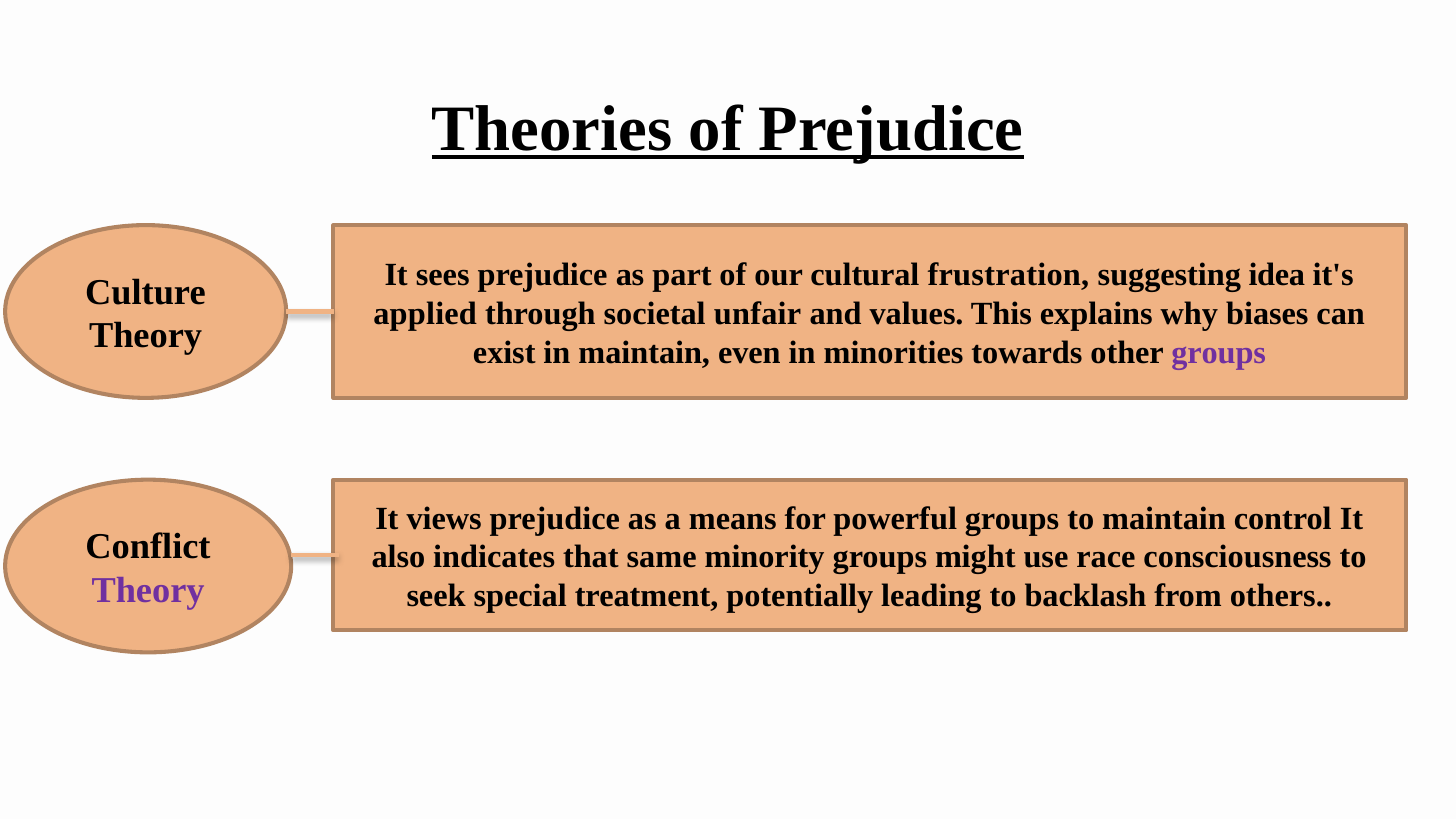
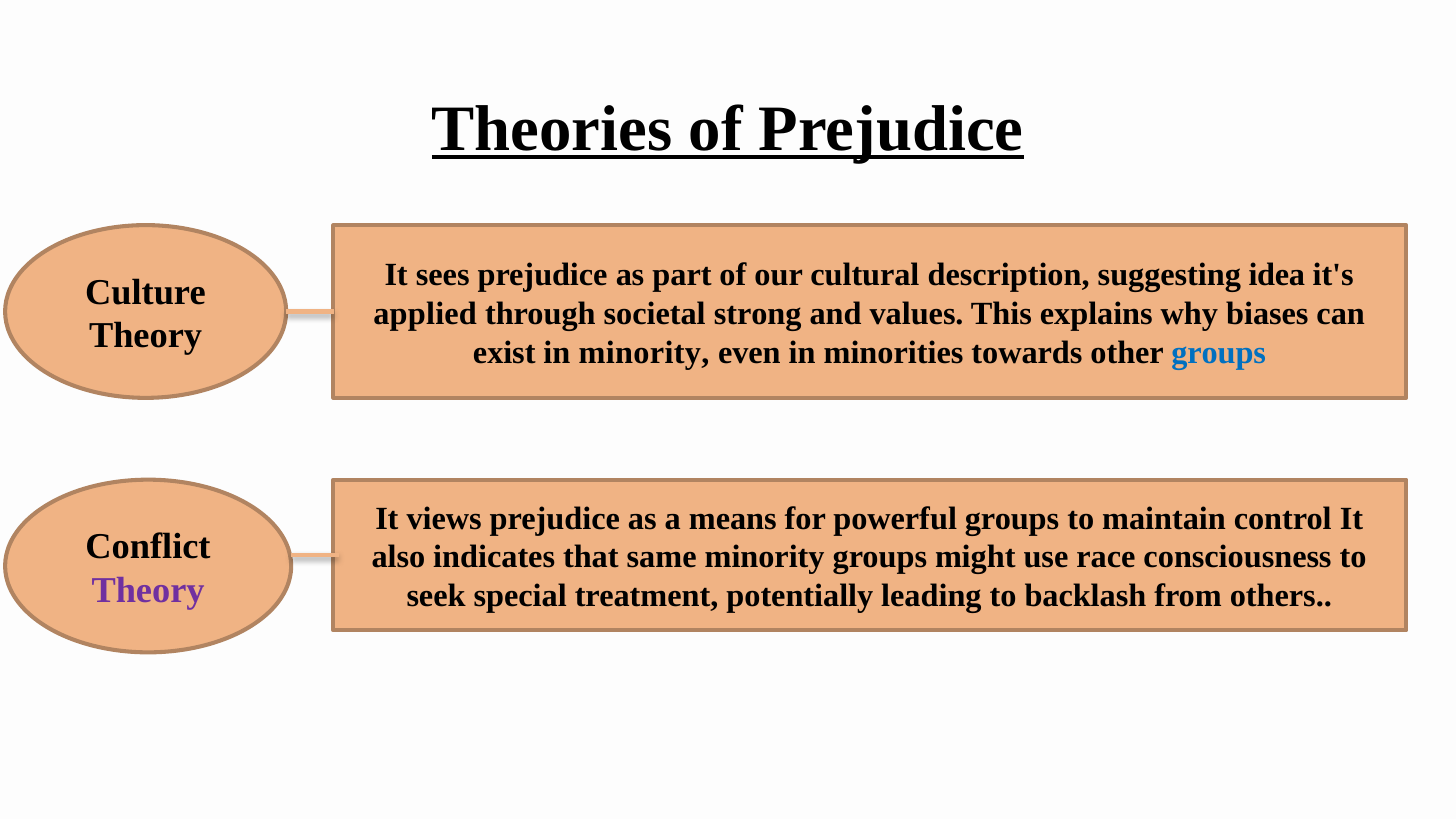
frustration: frustration -> description (1009, 275)
unfair: unfair -> strong (758, 314)
in maintain: maintain -> minority (644, 353)
groups colour: purple -> blue (1219, 353)
